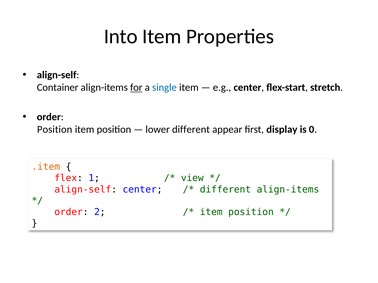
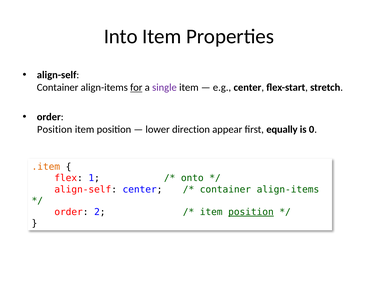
single colour: blue -> purple (164, 88)
lower different: different -> direction (191, 130)
display: display -> equally (282, 130)
view: view -> onto (192, 178)
different: different -> container (225, 190)
position underline: none -> present (251, 212)
